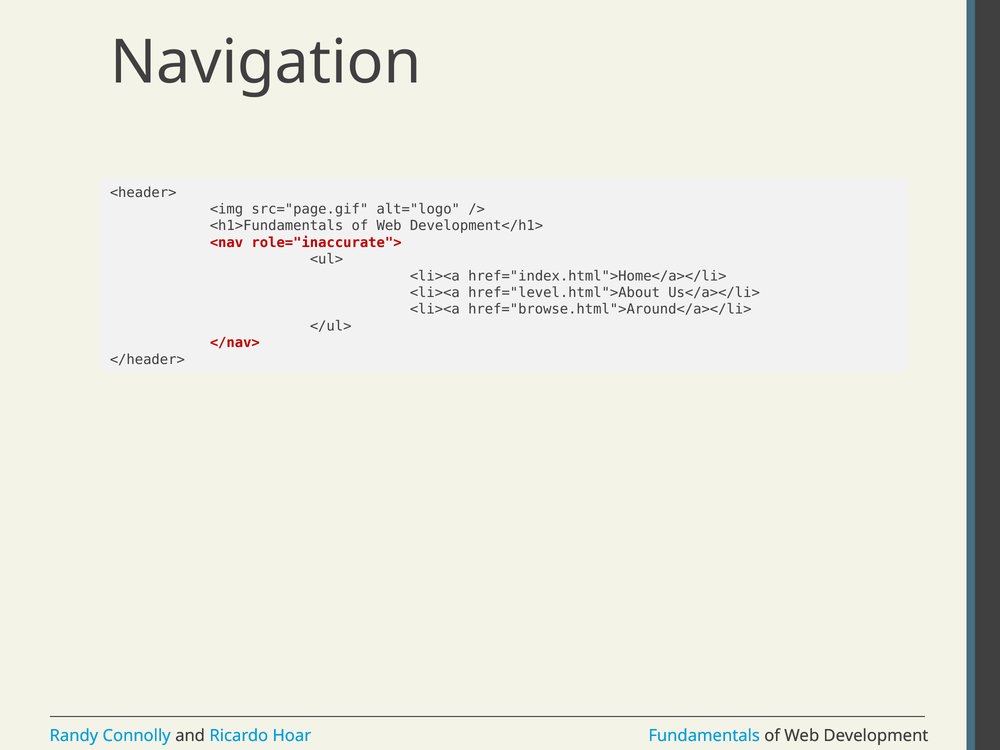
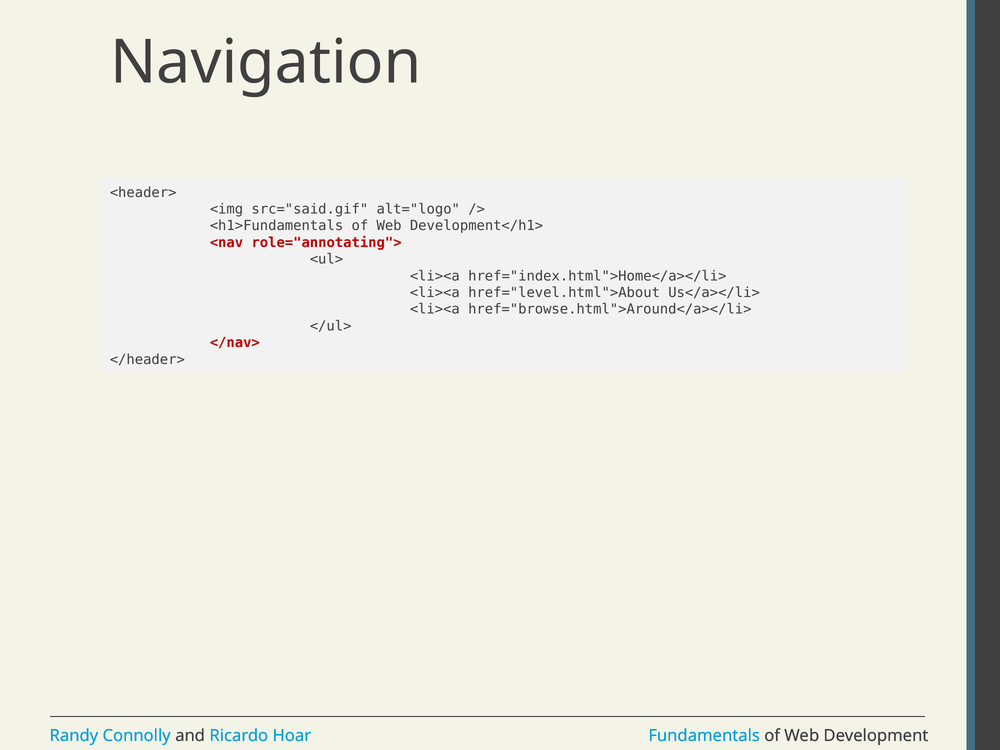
src="page.gif: src="page.gif -> src="said.gif (310, 209)
role="inaccurate">: role="inaccurate"> -> role="annotating"> (327, 243)
